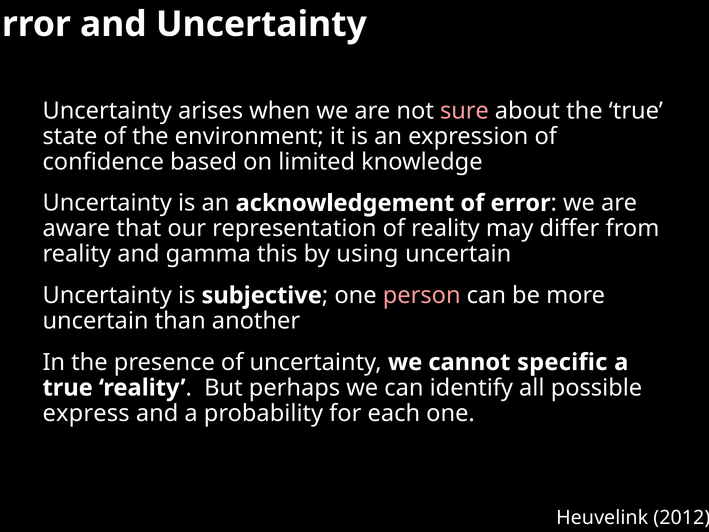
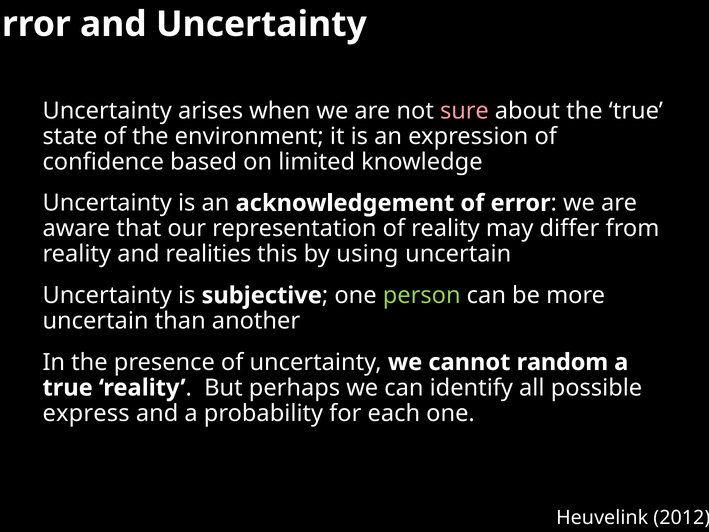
gamma: gamma -> realities (208, 254)
person colour: pink -> light green (422, 295)
specific: specific -> random (562, 362)
